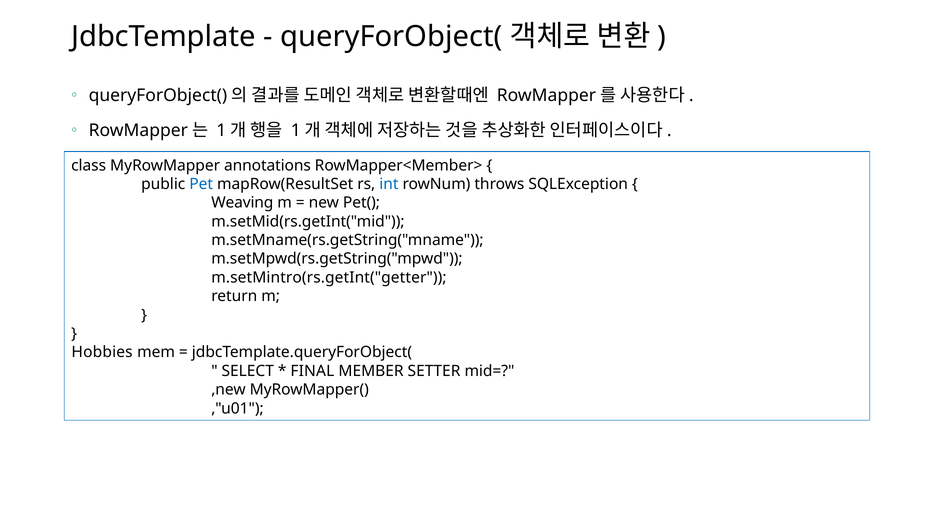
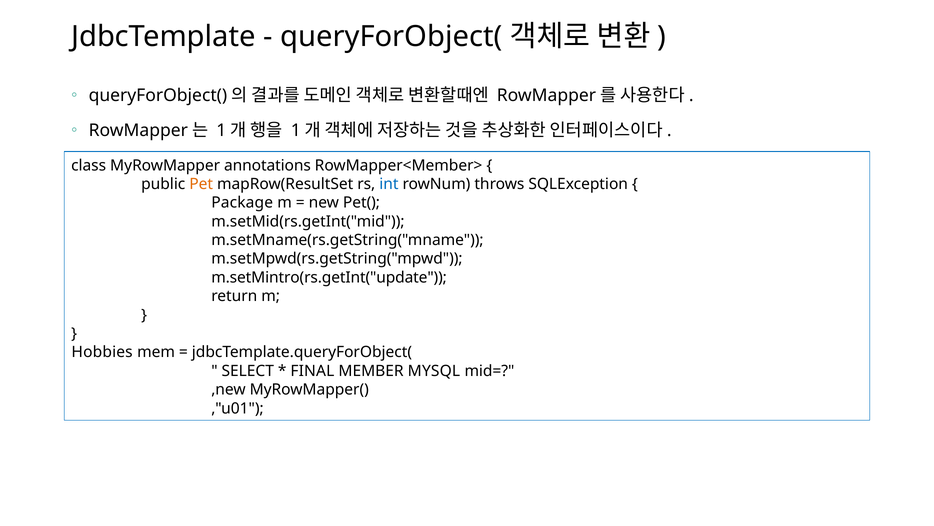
Pet colour: blue -> orange (201, 184)
Weaving: Weaving -> Package (242, 203)
m.setMintro(rs.getInt("getter: m.setMintro(rs.getInt("getter -> m.setMintro(rs.getInt("update (329, 277)
SETTER: SETTER -> MYSQL (434, 371)
